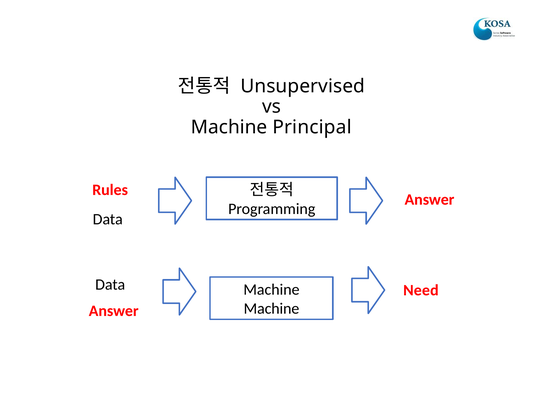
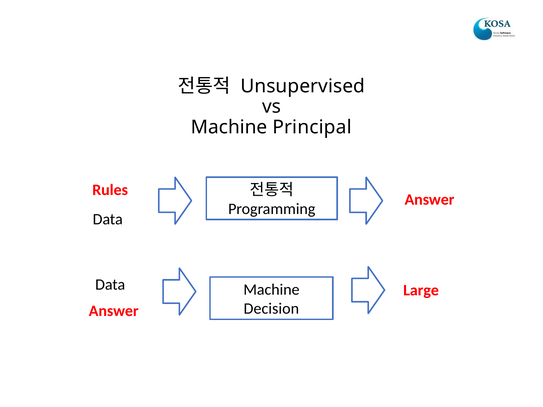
Need: Need -> Large (421, 291)
Machine: Machine -> Decision (271, 309)
